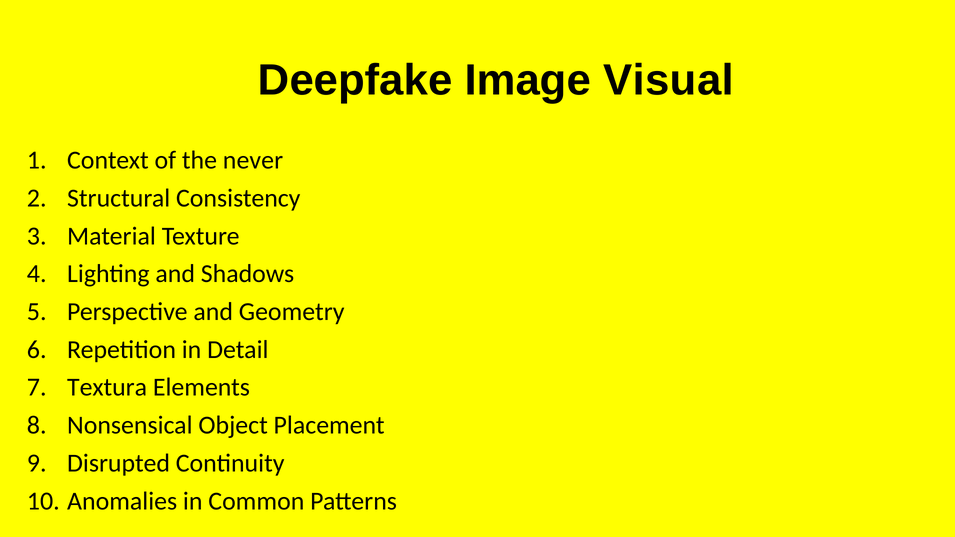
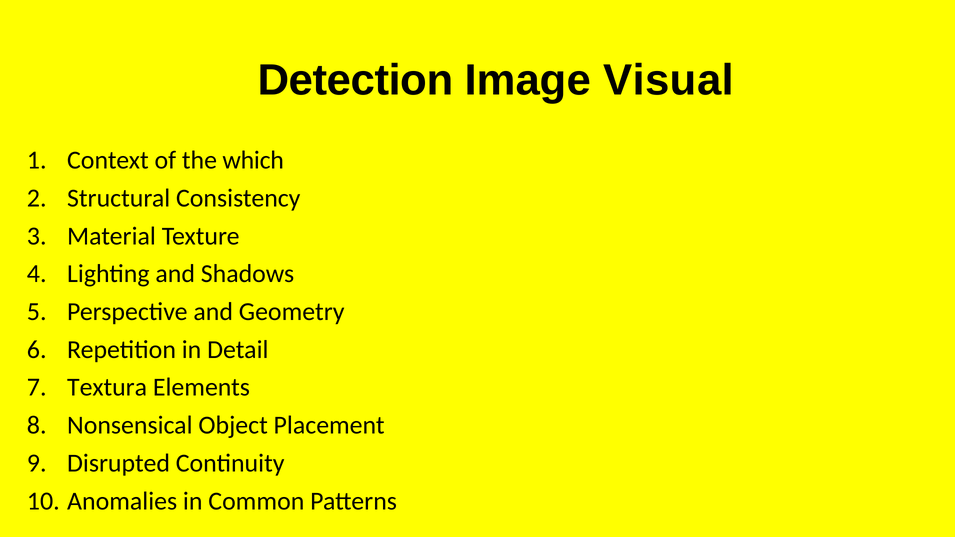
Deepfake: Deepfake -> Detection (355, 80)
never: never -> which (253, 160)
